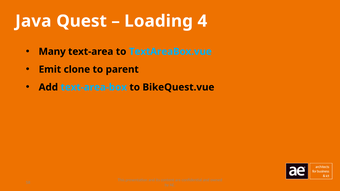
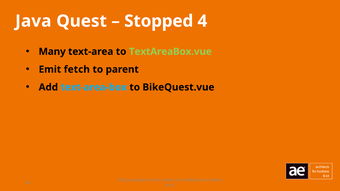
Loading: Loading -> Stopped (159, 21)
TextAreaBox.vue colour: light blue -> light green (170, 52)
clone: clone -> fetch (77, 69)
